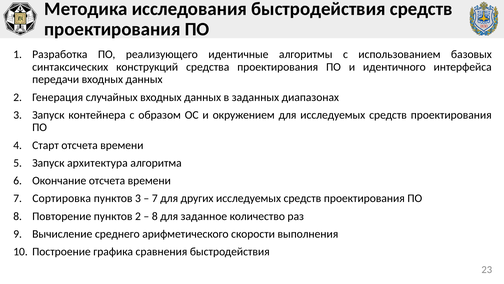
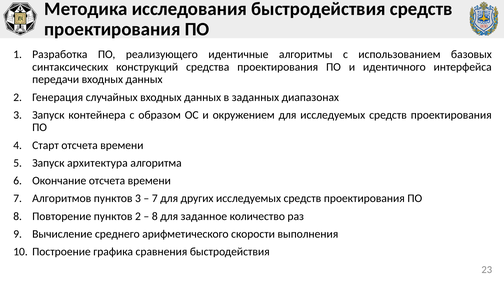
Сортировка: Сортировка -> Алгоритмов (62, 198)
